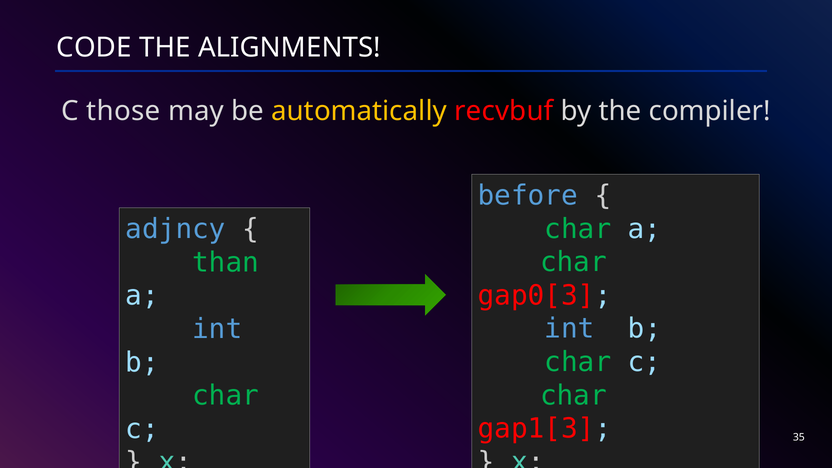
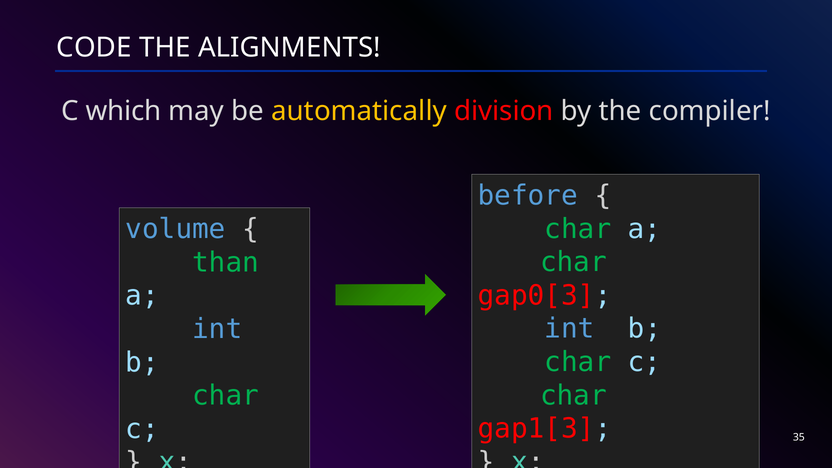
those: those -> which (124, 111)
recvbuf: recvbuf -> division (504, 111)
adjncy: adjncy -> volume (176, 229)
